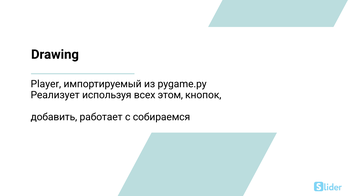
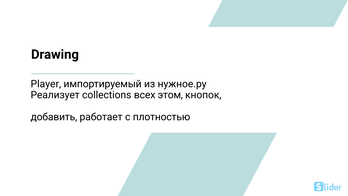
pygame.py: pygame.py -> нужное.py (182, 84)
используя: используя -> collections (107, 95)
собираемся: собираемся -> плотностью (162, 117)
